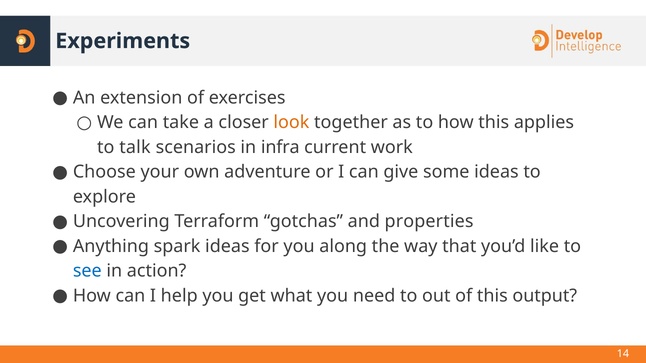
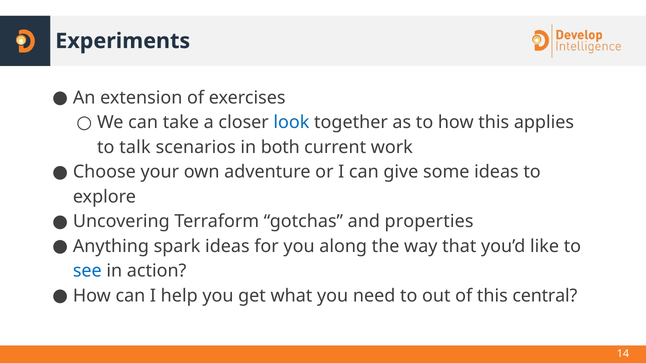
look colour: orange -> blue (291, 123)
infra: infra -> both (280, 147)
output: output -> central (545, 296)
